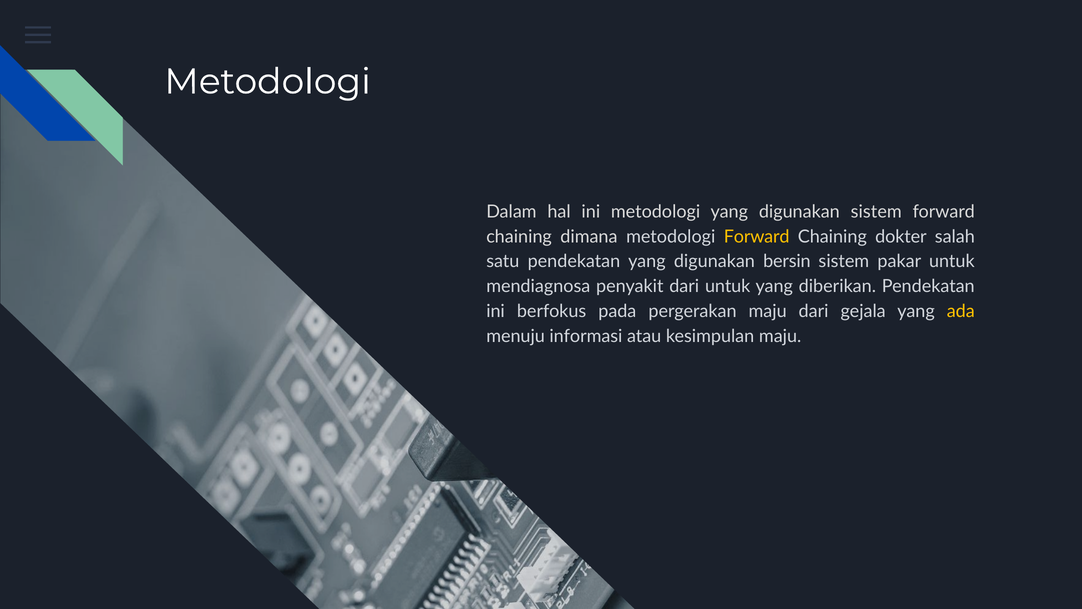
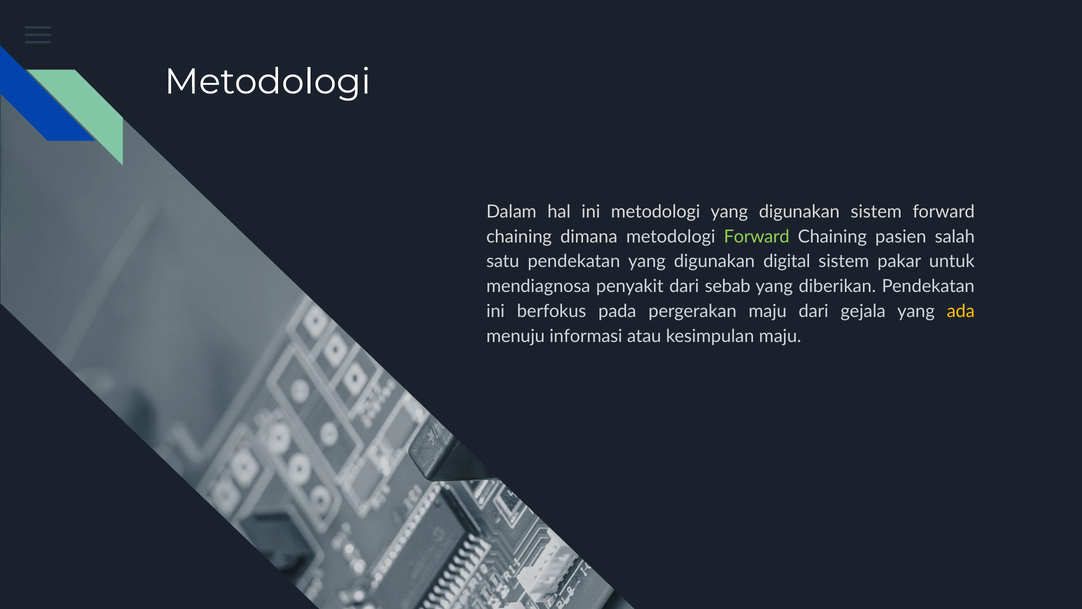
Forward colour: yellow -> light green (757, 236)
dokter: dokter -> pasien (901, 236)
bersin: bersin -> digital (787, 261)
dari untuk: untuk -> sebab (728, 286)
